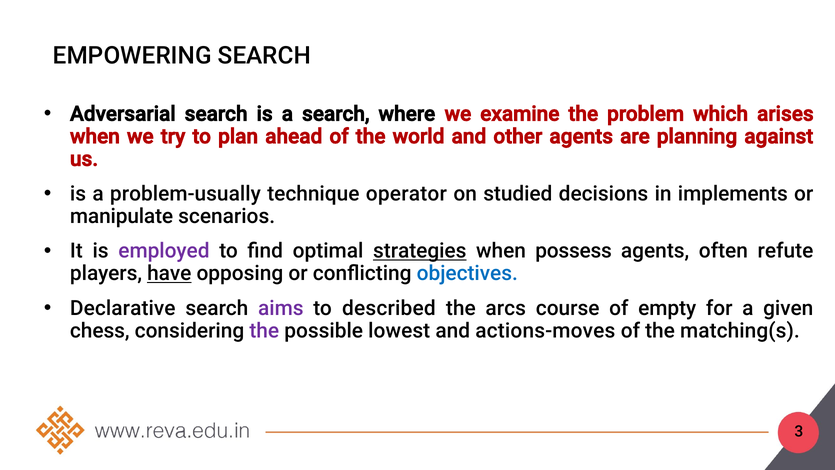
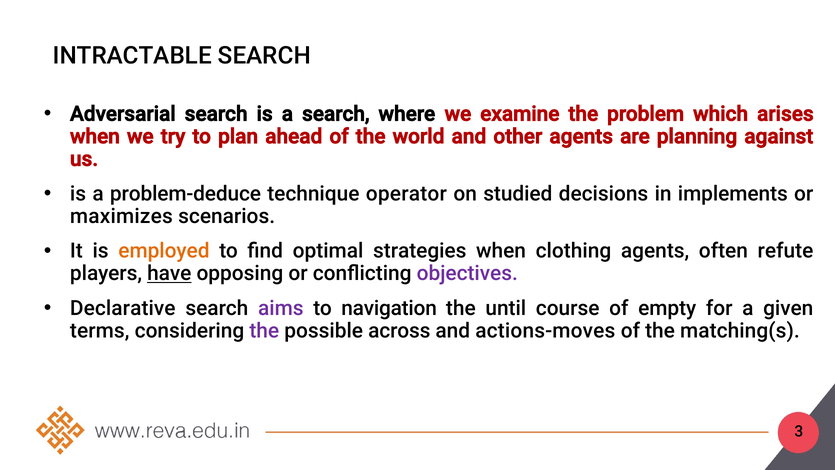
EMPOWERING: EMPOWERING -> INTRACTABLE (132, 56)
problem-usually: problem-usually -> problem-deduce (186, 194)
manipulate: manipulate -> maximizes (121, 216)
employed colour: purple -> orange (164, 251)
strategies underline: present -> none (420, 251)
possess: possess -> clothing (573, 251)
objectives colour: blue -> purple (467, 273)
described: described -> navigation (389, 308)
arcs: arcs -> until (506, 308)
chess: chess -> terms (100, 331)
lowest: lowest -> across (399, 331)
